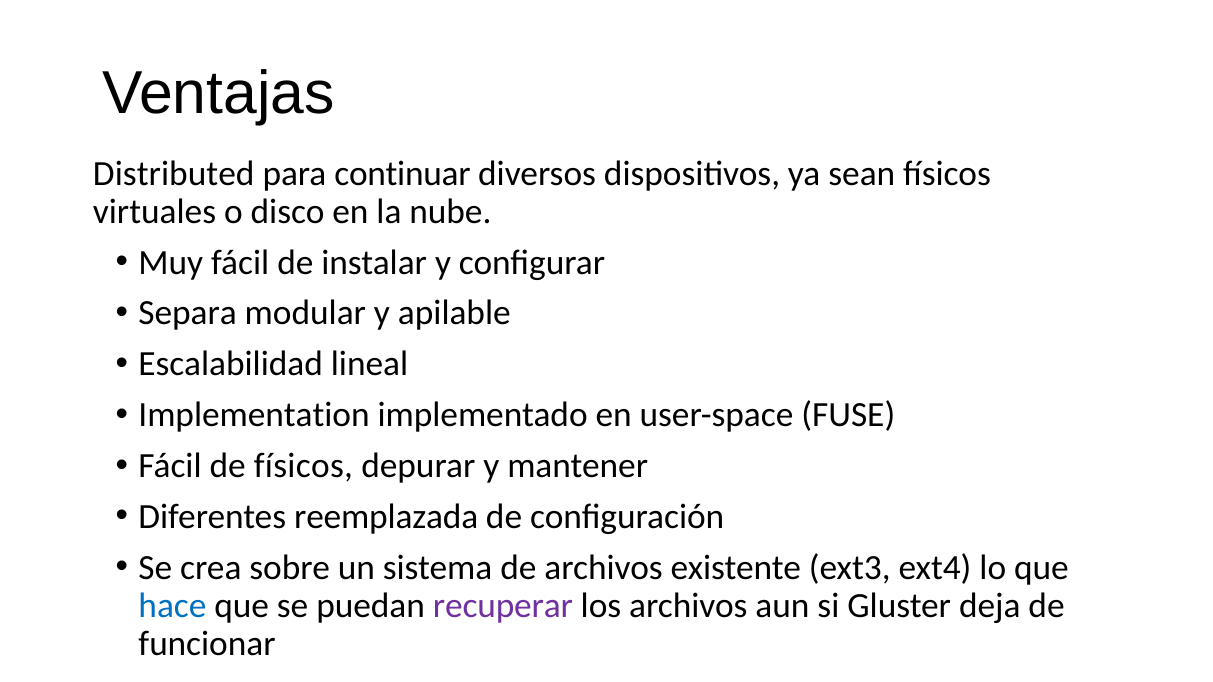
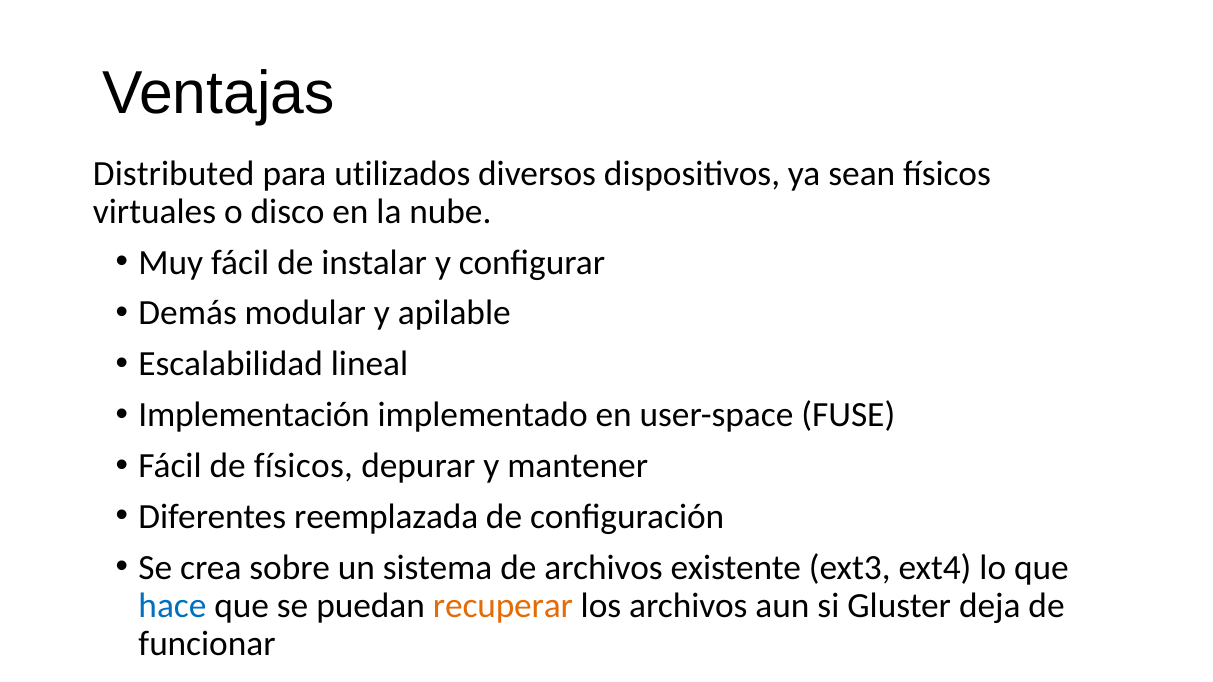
continuar: continuar -> utilizados (402, 173)
Separa: Separa -> Demás (188, 313)
Implementation: Implementation -> Implementación (254, 415)
recuperar colour: purple -> orange (503, 606)
